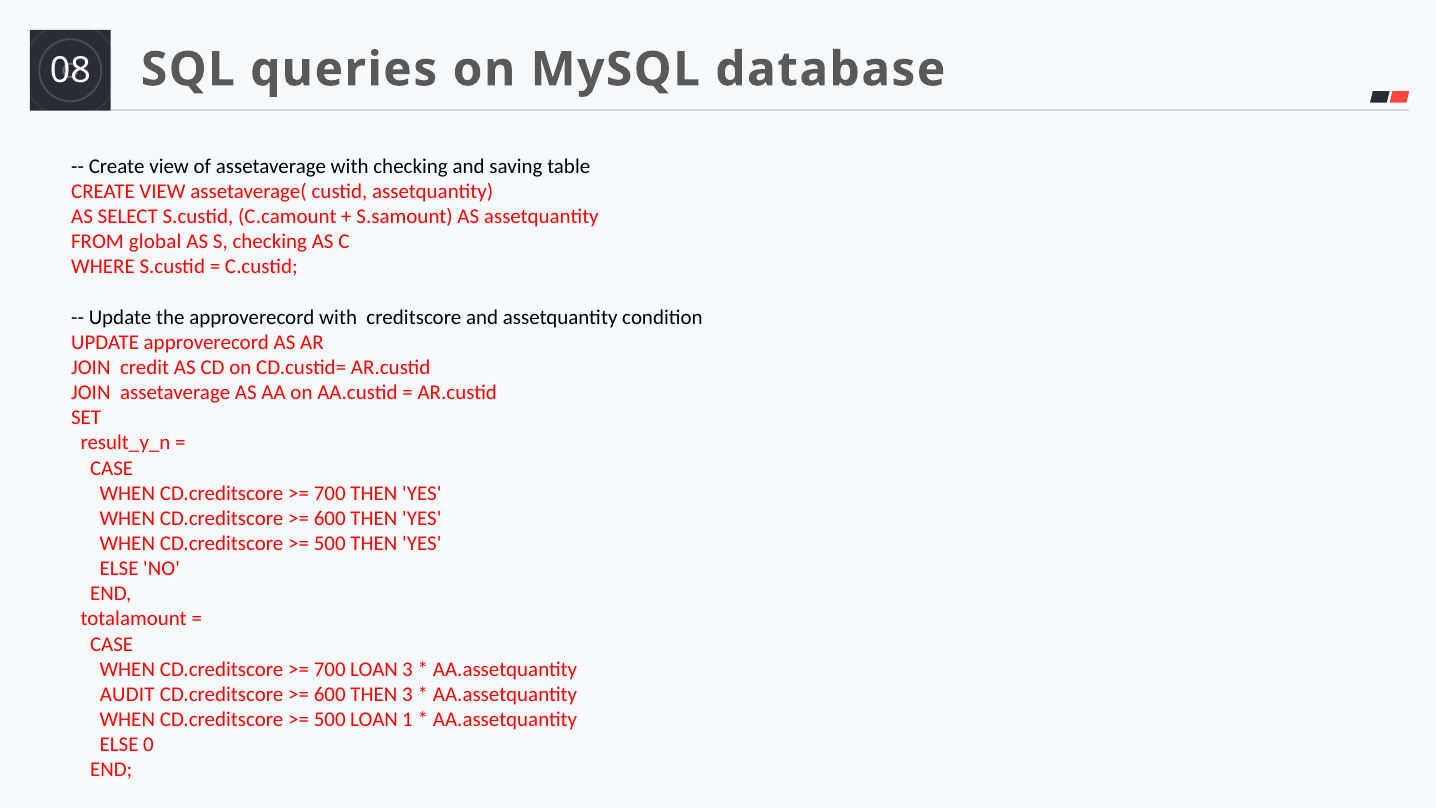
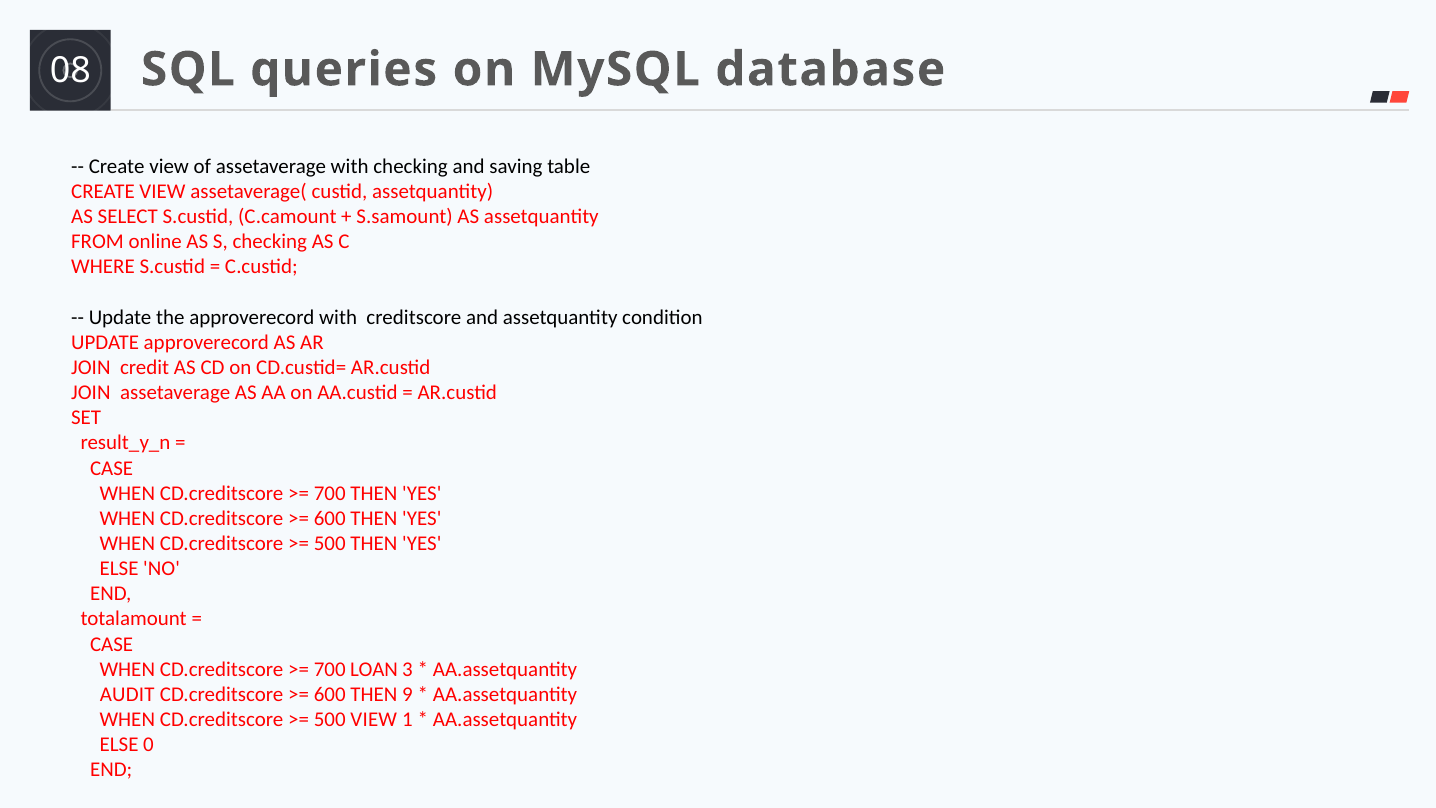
global: global -> online (155, 242)
THEN 3: 3 -> 9 (408, 694)
500 LOAN: LOAN -> VIEW (374, 719)
